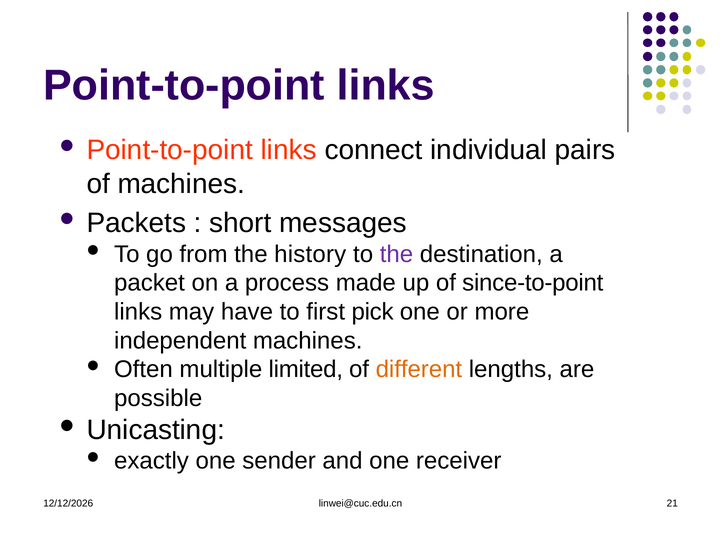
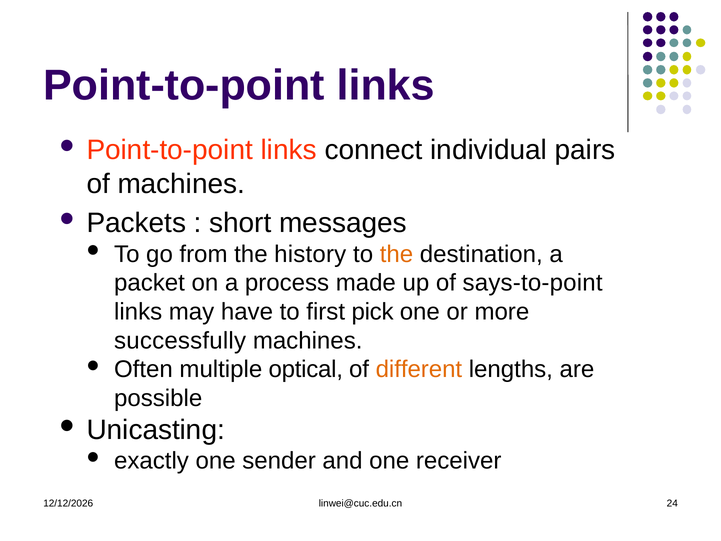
the colour: purple -> orange (397, 254)
since-to-point: since-to-point -> says-to-point (533, 283)
independent: independent -> successfully (180, 341)
limited: limited -> optical (306, 369)
21: 21 -> 24 (672, 503)
